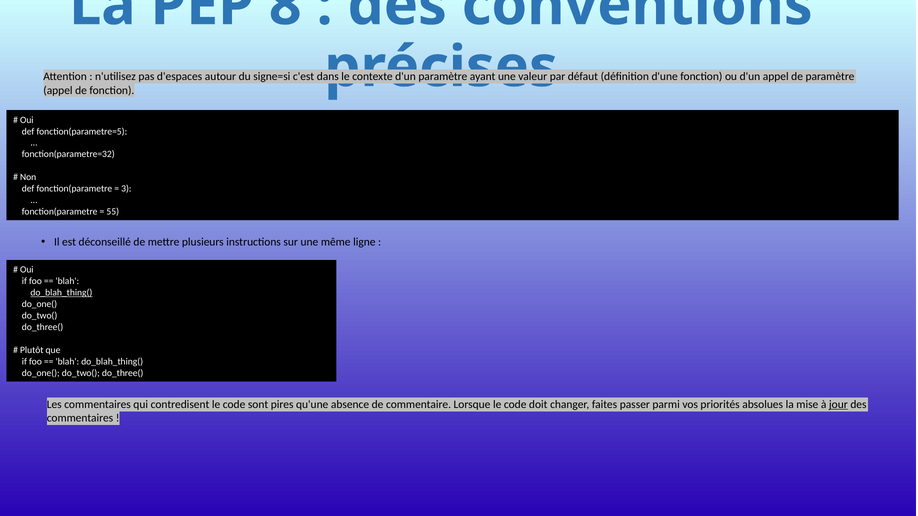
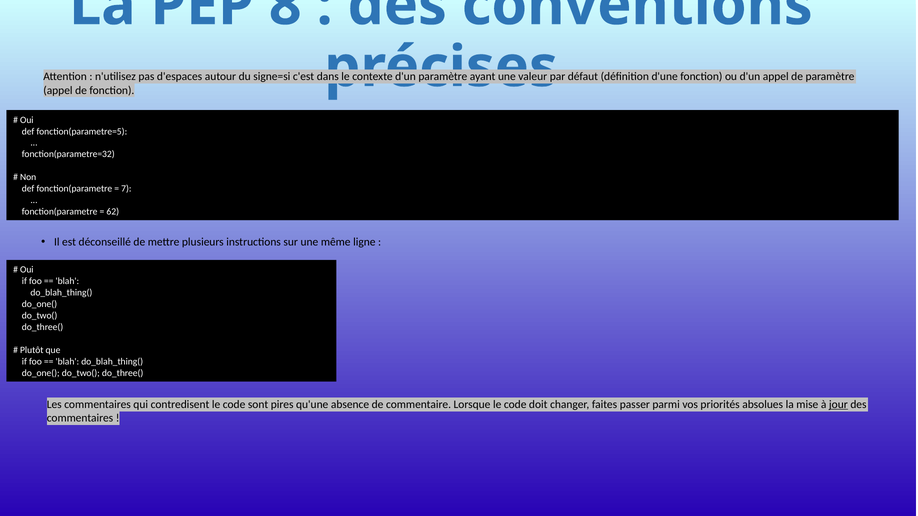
3: 3 -> 7 (126, 189)
55: 55 -> 62 (113, 212)
do_blah_thing( underline: present -> none (61, 293)
